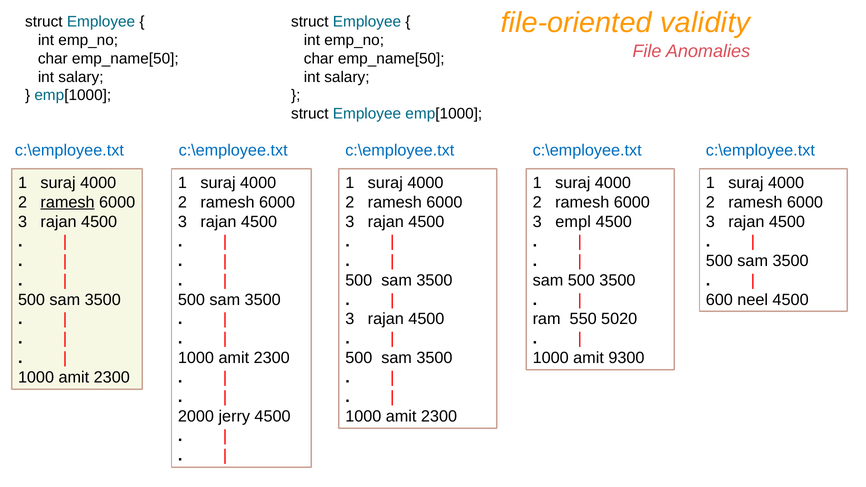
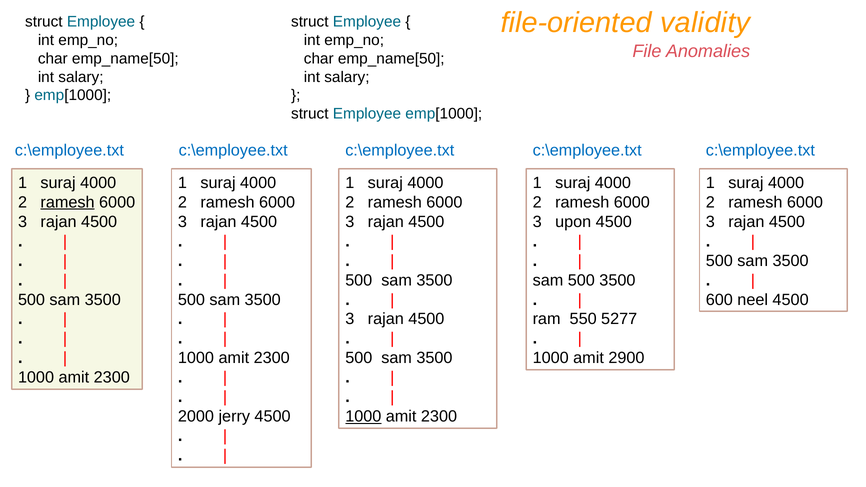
empl: empl -> upon (573, 222)
5020: 5020 -> 5277 (619, 319)
9300: 9300 -> 2900 (626, 358)
1000 underline: none -> present (363, 417)
